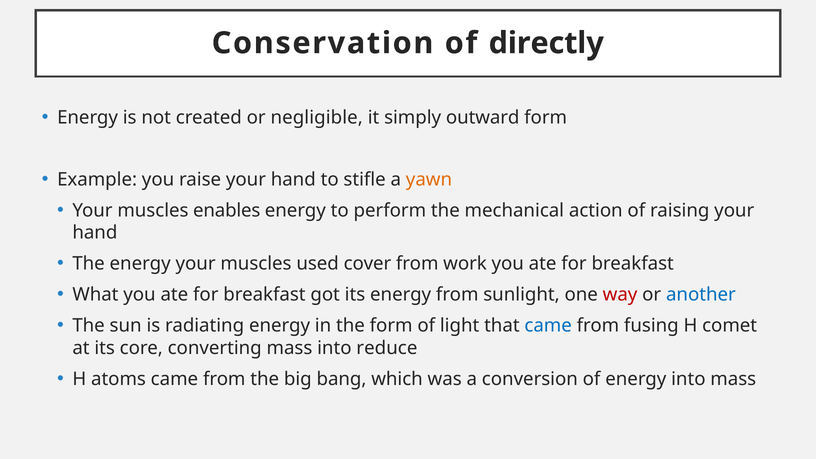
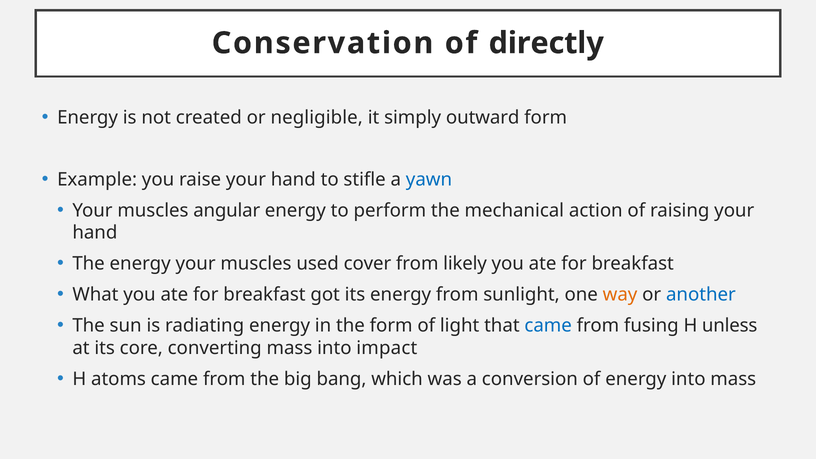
yawn colour: orange -> blue (429, 179)
enables: enables -> angular (227, 210)
work: work -> likely (465, 264)
way colour: red -> orange (620, 295)
comet: comet -> unless (730, 326)
reduce: reduce -> impact (387, 348)
